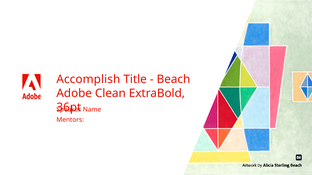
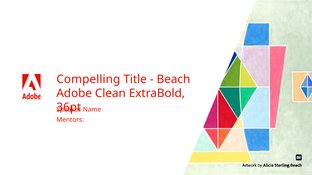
Accomplish: Accomplish -> Compelling (88, 79)
